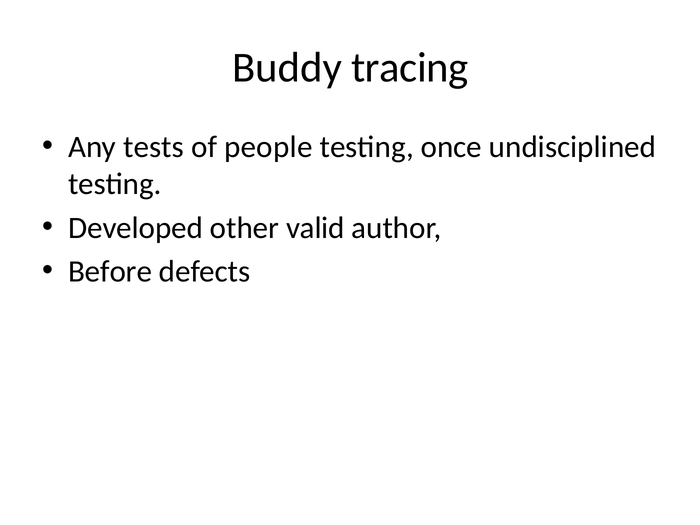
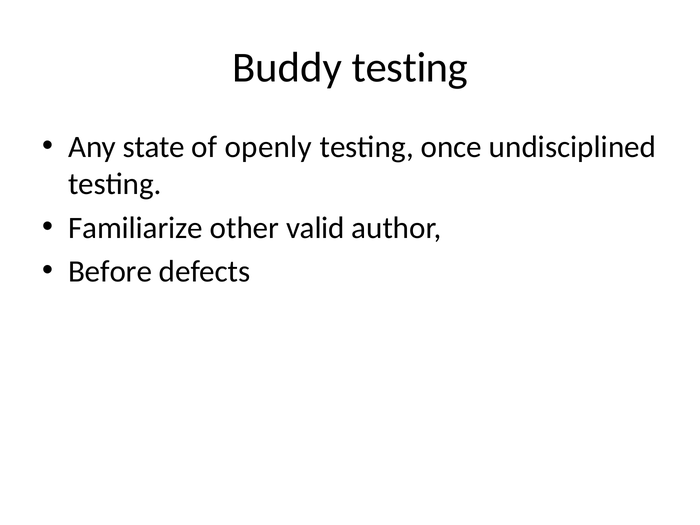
Buddy tracing: tracing -> testing (410, 68)
tests: tests -> state (154, 147)
people: people -> openly (268, 147)
Developed: Developed -> Familiarize (136, 228)
